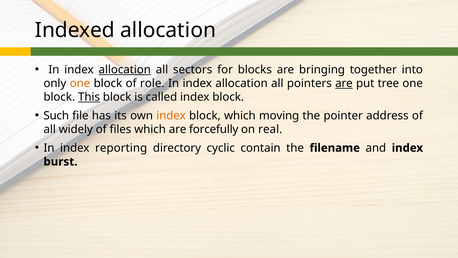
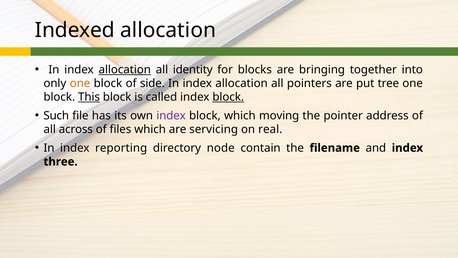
sectors: sectors -> identity (193, 70)
role: role -> side (152, 83)
are underline: present -> none (344, 83)
block underline: none -> present (228, 97)
index colour: orange -> purple (171, 115)
widely: widely -> across (76, 129)
forcefully: forcefully -> servicing (214, 129)
cyclic: cyclic -> node (221, 148)
burst: burst -> three (61, 161)
